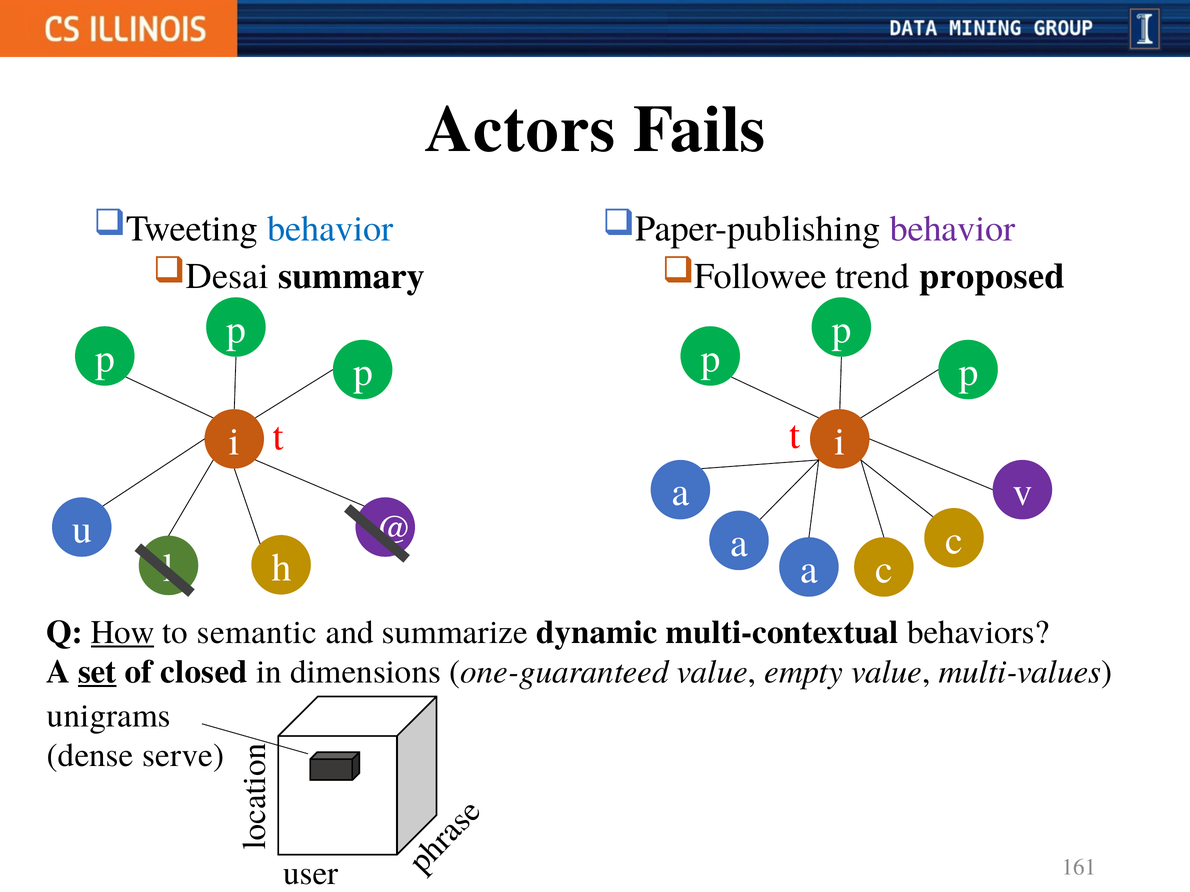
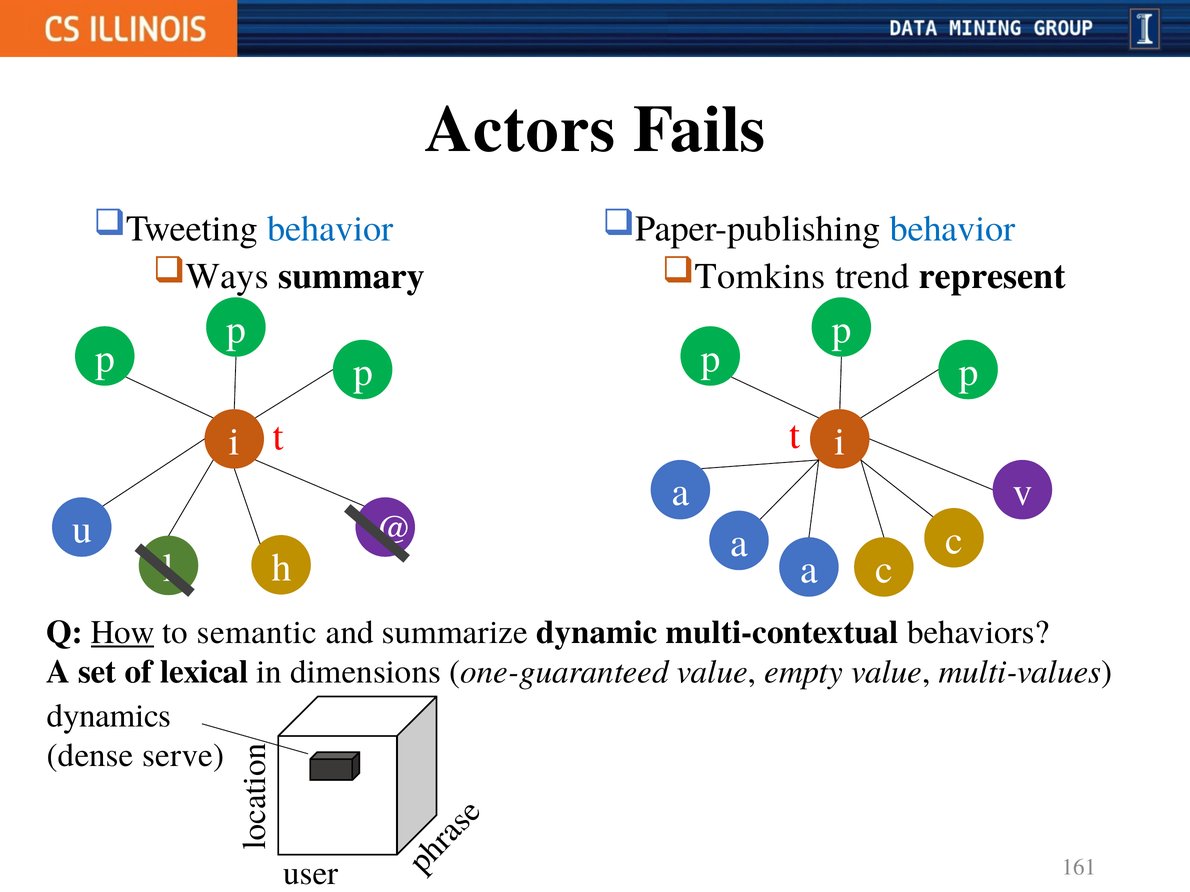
behavior colour: purple -> blue (953, 229)
Desai: Desai -> Ways (227, 276)
Followee: Followee -> Tomkins (760, 276)
proposed: proposed -> represent (992, 276)
set underline: present -> none (97, 672)
closed: closed -> lexical (204, 672)
unigrams: unigrams -> dynamics (109, 716)
